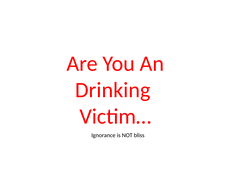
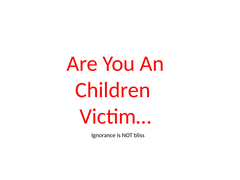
Drinking: Drinking -> Children (113, 90)
